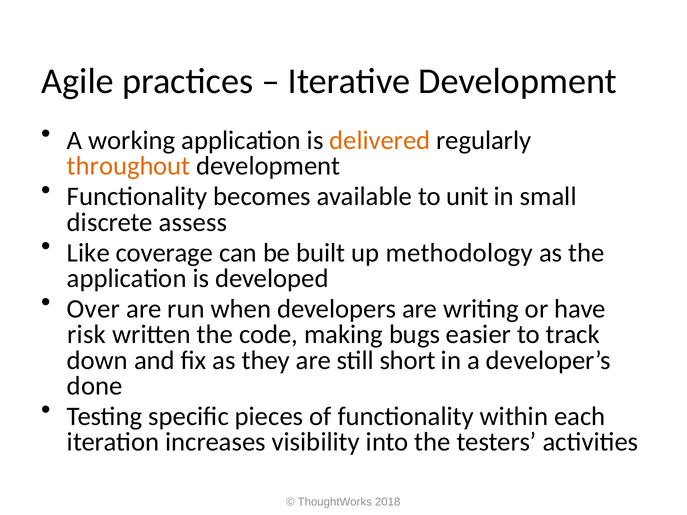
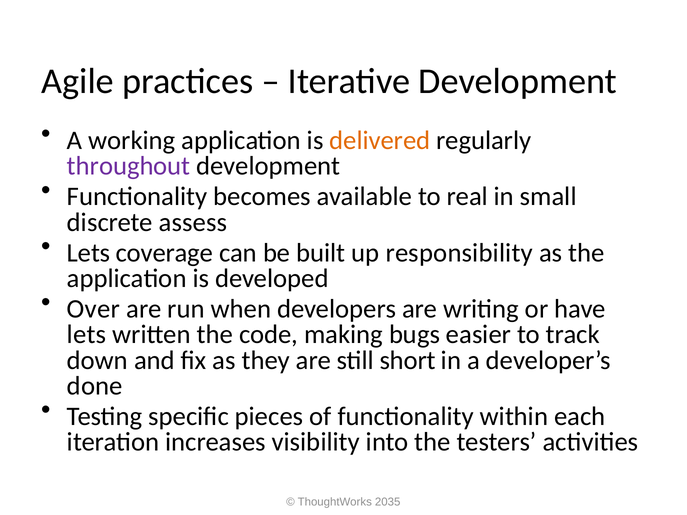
throughout colour: orange -> purple (129, 166)
unit: unit -> real (467, 197)
Like: Like -> Lets (89, 253)
methodology: methodology -> responsibility (459, 253)
risk: risk -> lets (87, 335)
2018: 2018 -> 2035 (388, 502)
